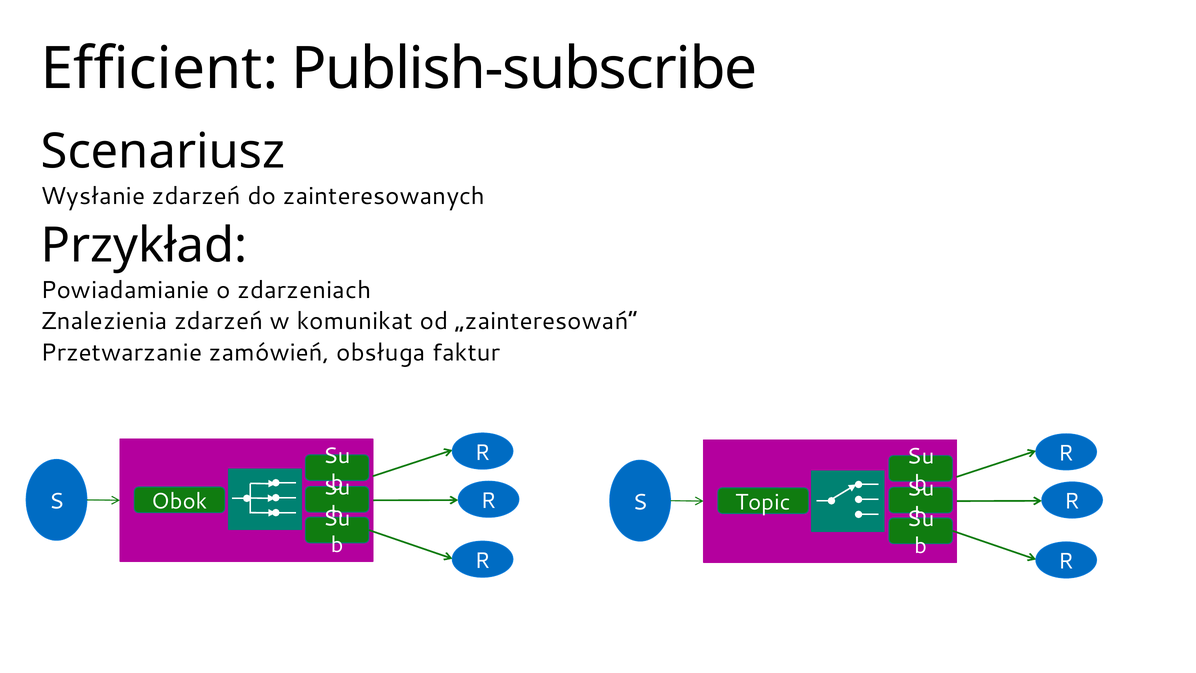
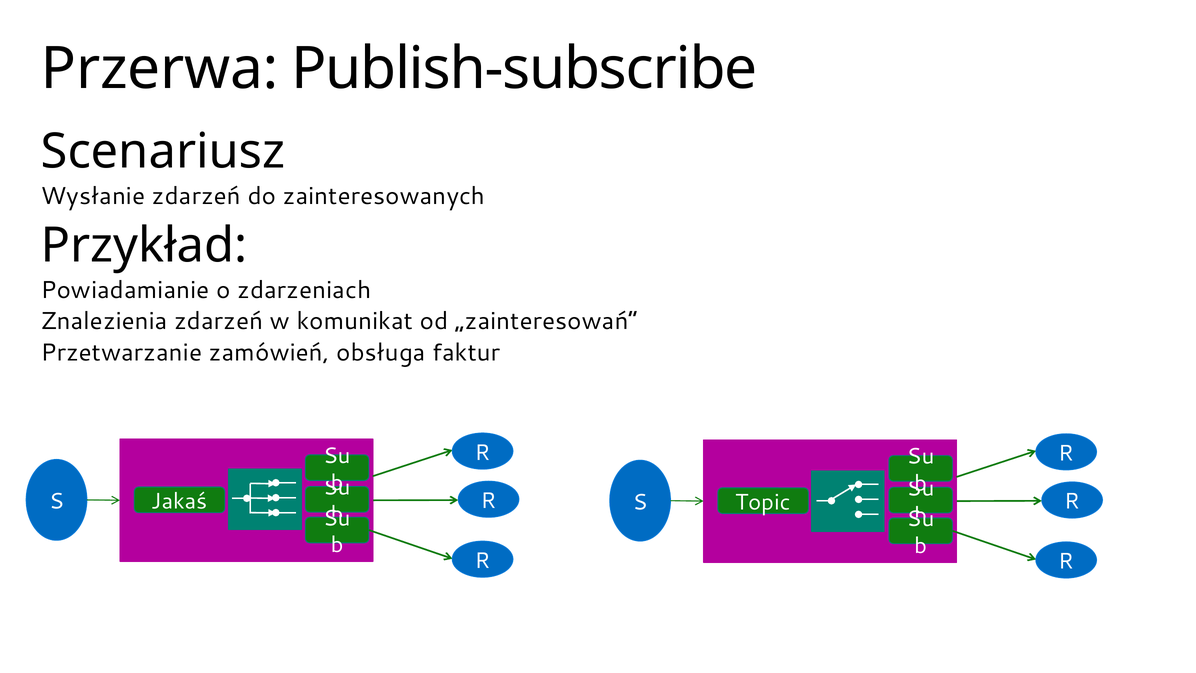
Efficient: Efficient -> Przerwa (160, 69)
Obok: Obok -> Jakaś (179, 501)
